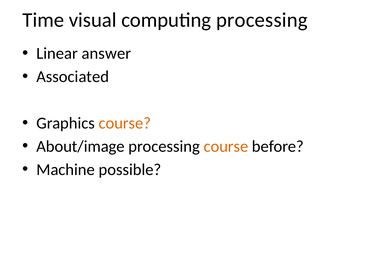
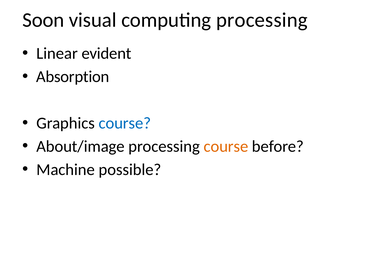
Time: Time -> Soon (43, 20)
answer: answer -> evident (106, 53)
Associated: Associated -> Absorption (73, 77)
course colour: orange -> blue (125, 123)
